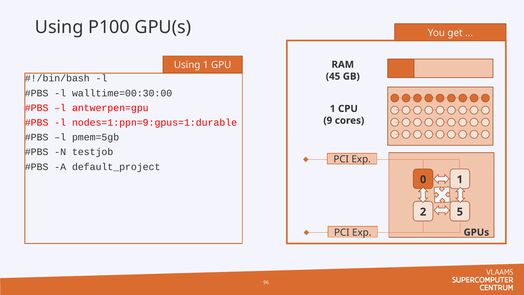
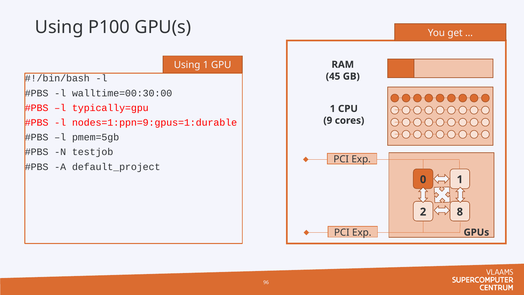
antwerpen=gpu: antwerpen=gpu -> typically=gpu (110, 108)
5: 5 -> 8 (460, 212)
